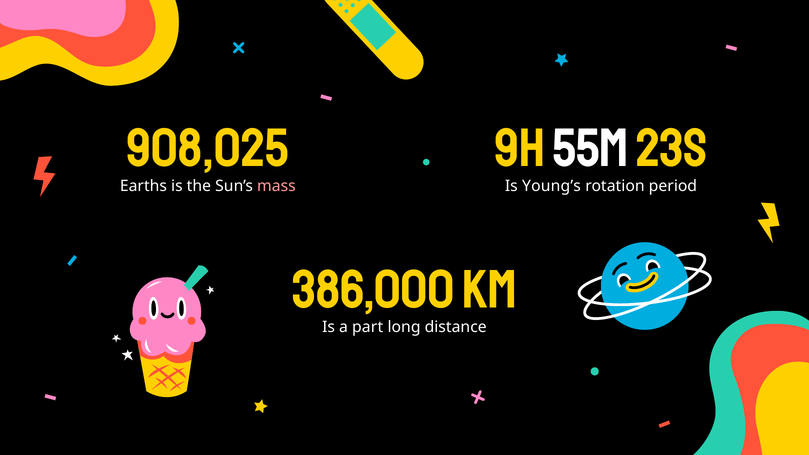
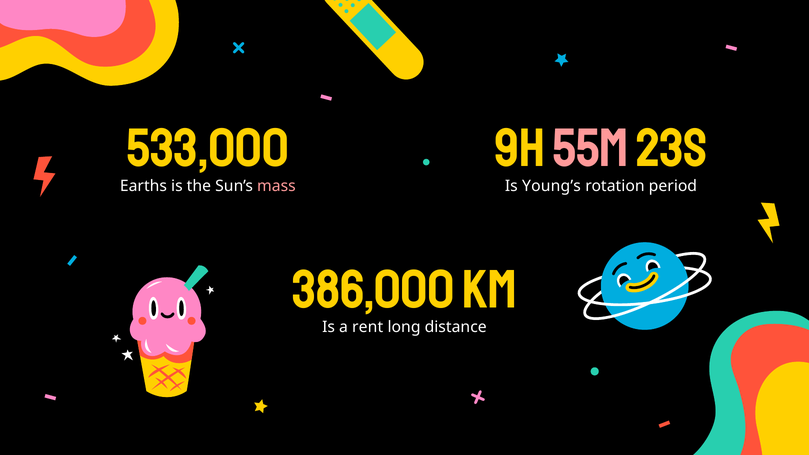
908,025: 908,025 -> 533,000 (208, 149)
55m colour: white -> pink (590, 149)
part: part -> rent (368, 327)
